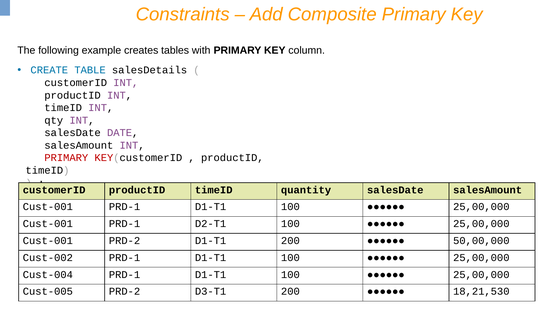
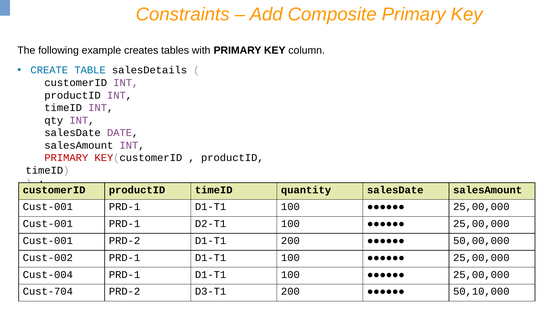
Cust-005: Cust-005 -> Cust-704 (48, 292)
18,21,530: 18,21,530 -> 50,10,000 (481, 292)
